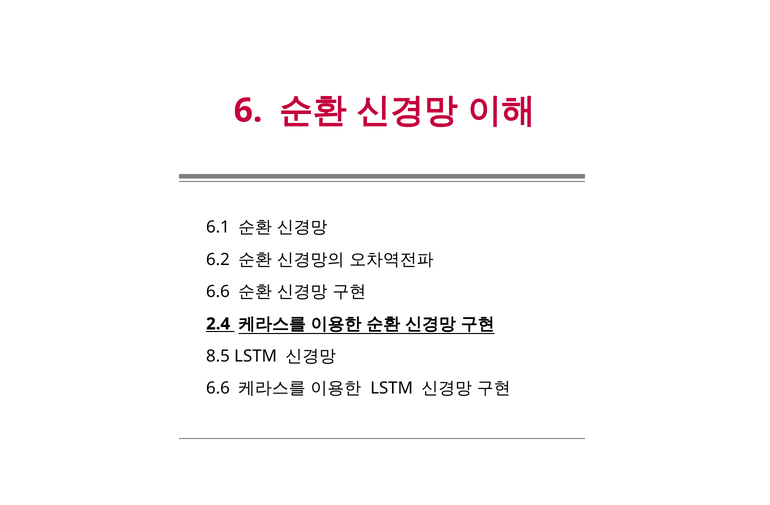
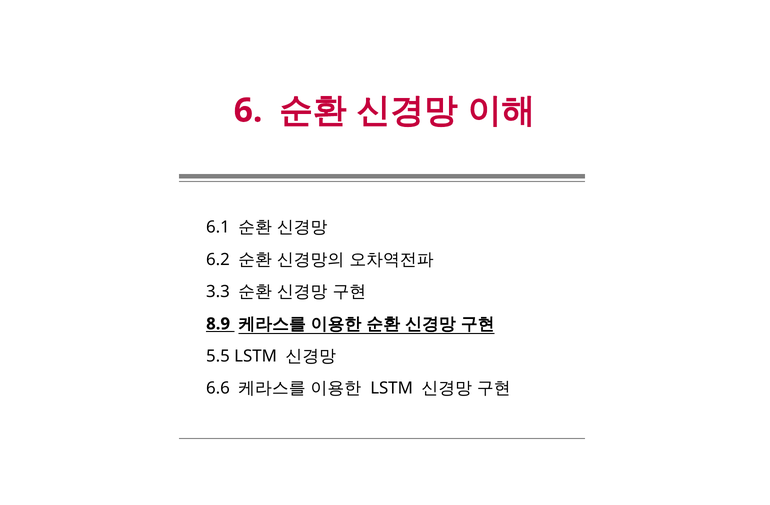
6.6: 6.6 -> 3.3 (218, 292)
2.4: 2.4 -> 8.9 (218, 324)
8.5: 8.5 -> 5.5 (218, 357)
